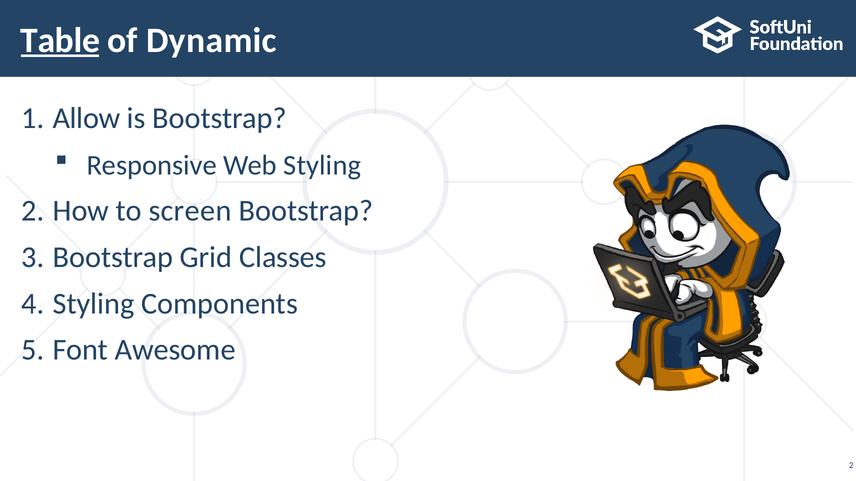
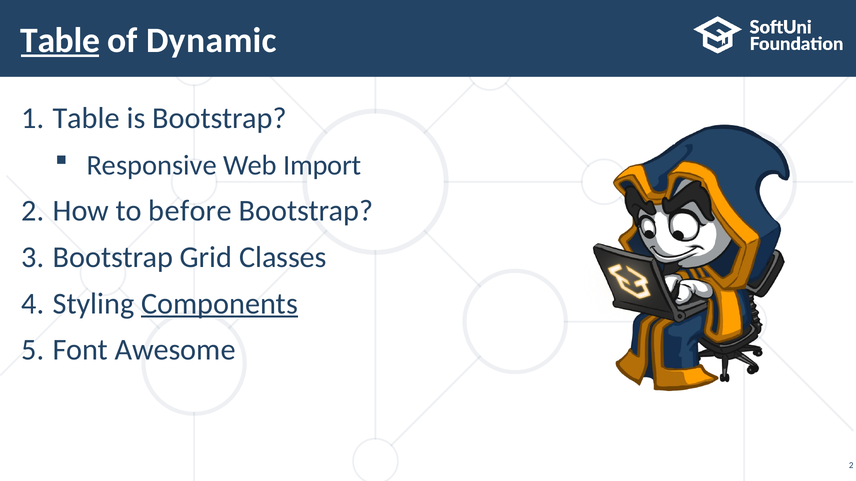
Allow: Allow -> Table (86, 118)
Web Styling: Styling -> Import (322, 166)
screen: screen -> before (190, 211)
Components underline: none -> present (220, 304)
